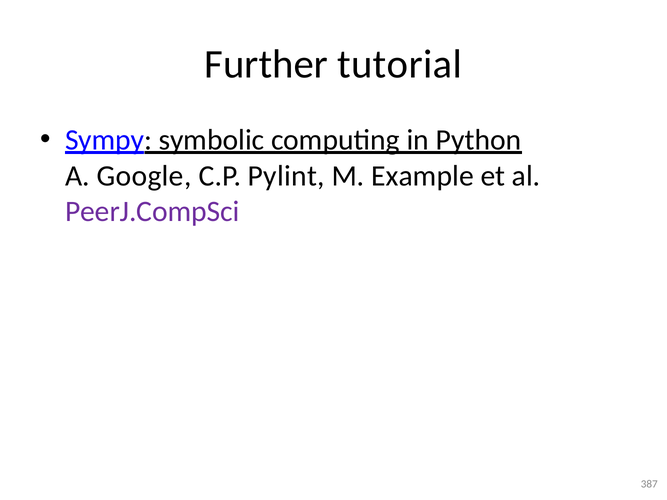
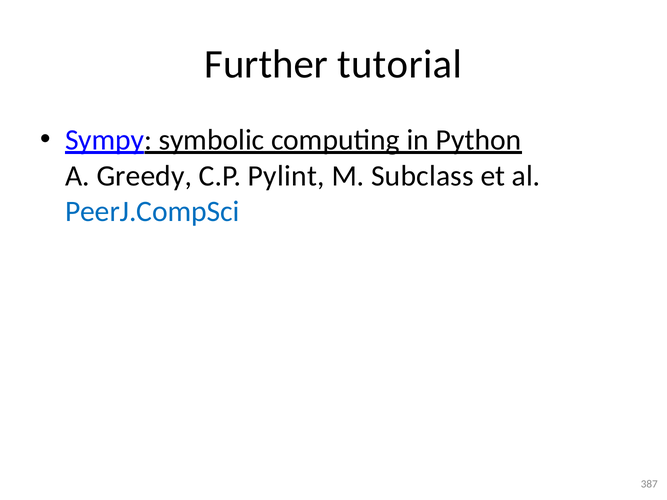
Google: Google -> Greedy (144, 176)
Example: Example -> Subclass (422, 176)
PeerJ.CompSci colour: purple -> blue (152, 212)
